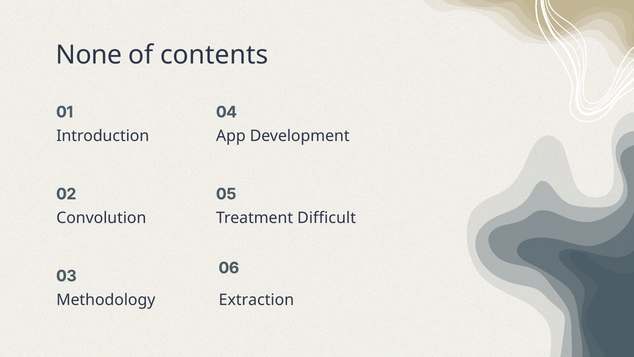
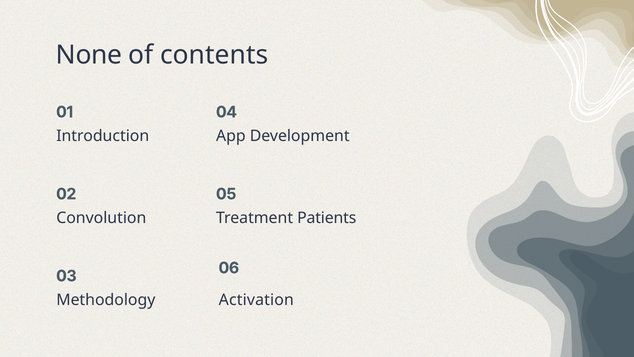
Difficult: Difficult -> Patients (327, 218)
Extraction: Extraction -> Activation (256, 300)
